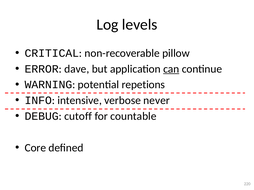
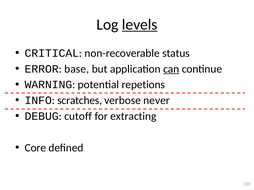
levels underline: none -> present (140, 25)
pillow: pillow -> status (176, 53)
dave: dave -> base (77, 69)
intensive: intensive -> scratches (80, 101)
countable: countable -> extracting (133, 117)
